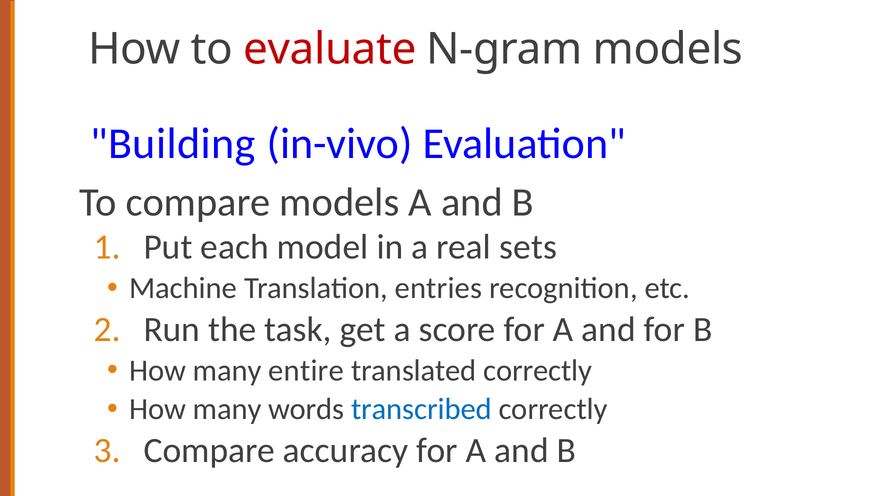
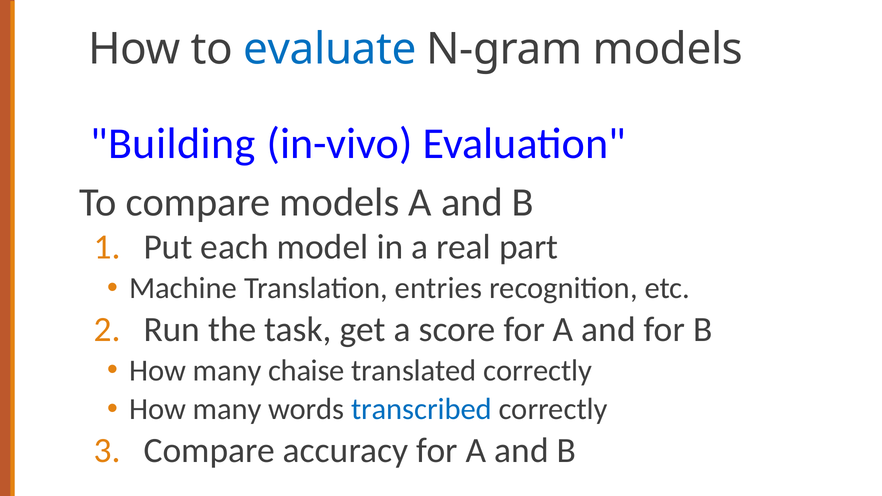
evaluate colour: red -> blue (330, 49)
sets: sets -> part (529, 247)
entire: entire -> chaise (306, 371)
